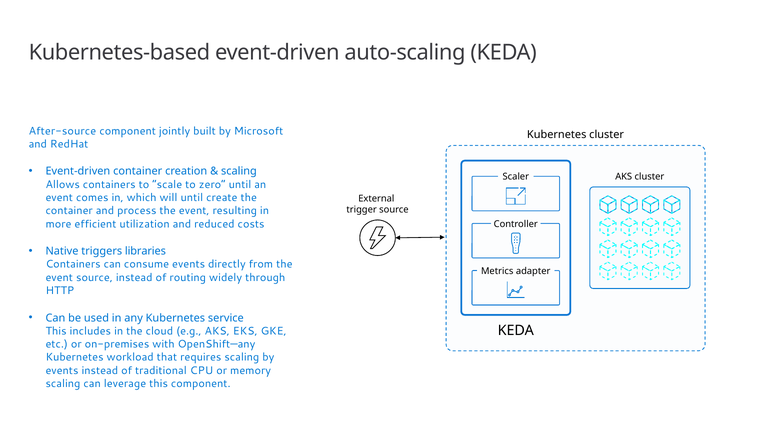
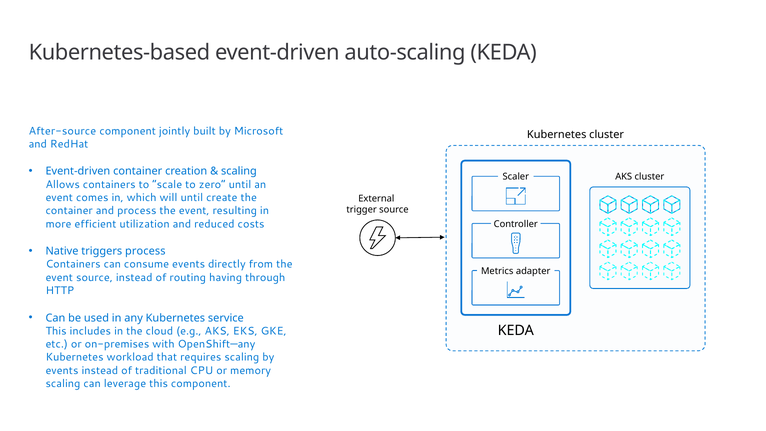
triggers libraries: libraries -> process (145, 251)
widely: widely -> having (226, 277)
